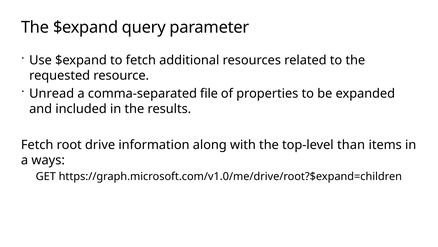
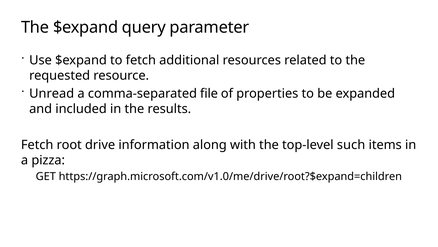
than: than -> such (351, 144)
ways: ways -> pizza (48, 160)
